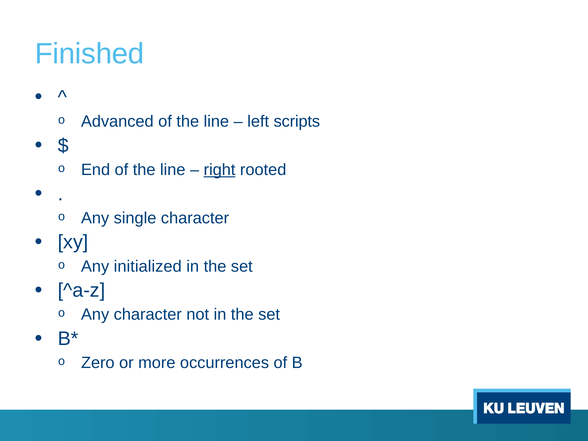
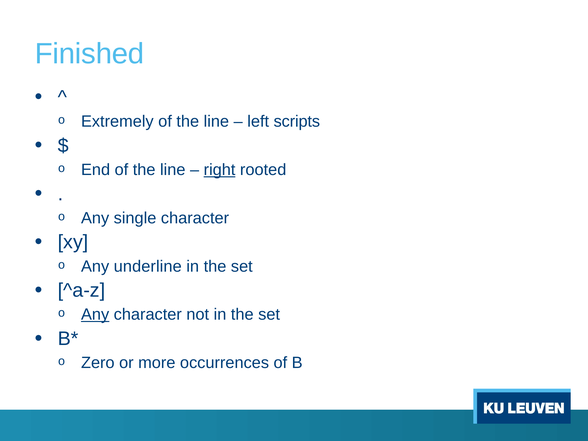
Advanced: Advanced -> Extremely (117, 121)
initialized: initialized -> underline (148, 266)
Any underline: none -> present (95, 315)
